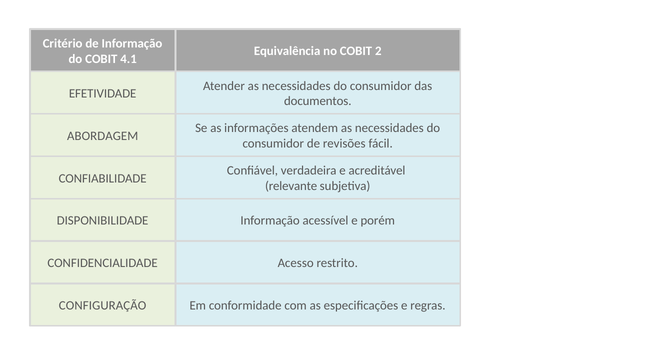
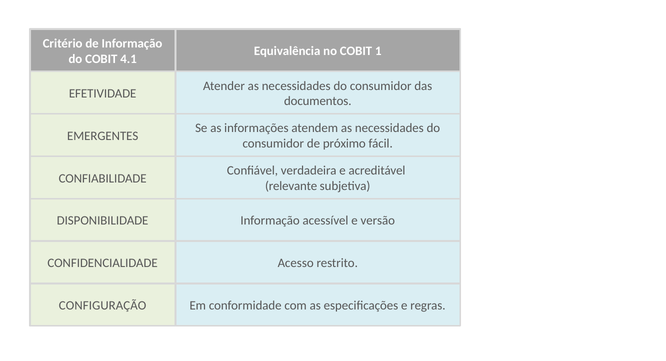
2: 2 -> 1 (378, 51)
ABORDAGEM: ABORDAGEM -> EMERGENTES (103, 136)
revisões: revisões -> próximo (344, 144)
porém: porém -> versão (378, 221)
